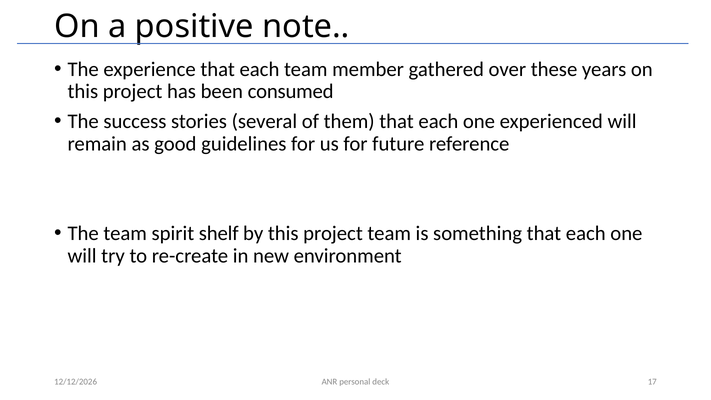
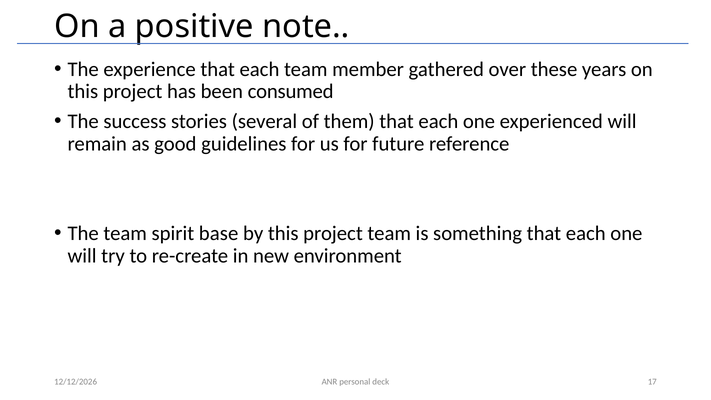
shelf: shelf -> base (219, 233)
